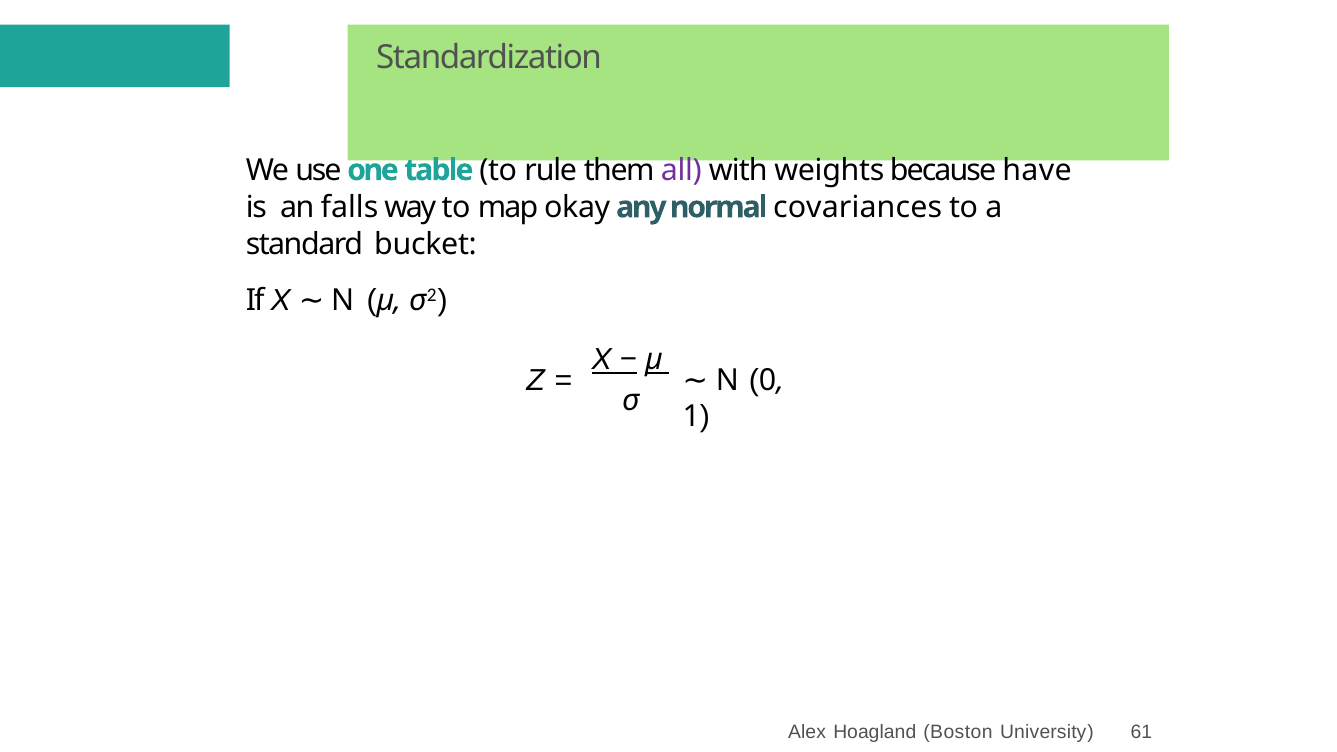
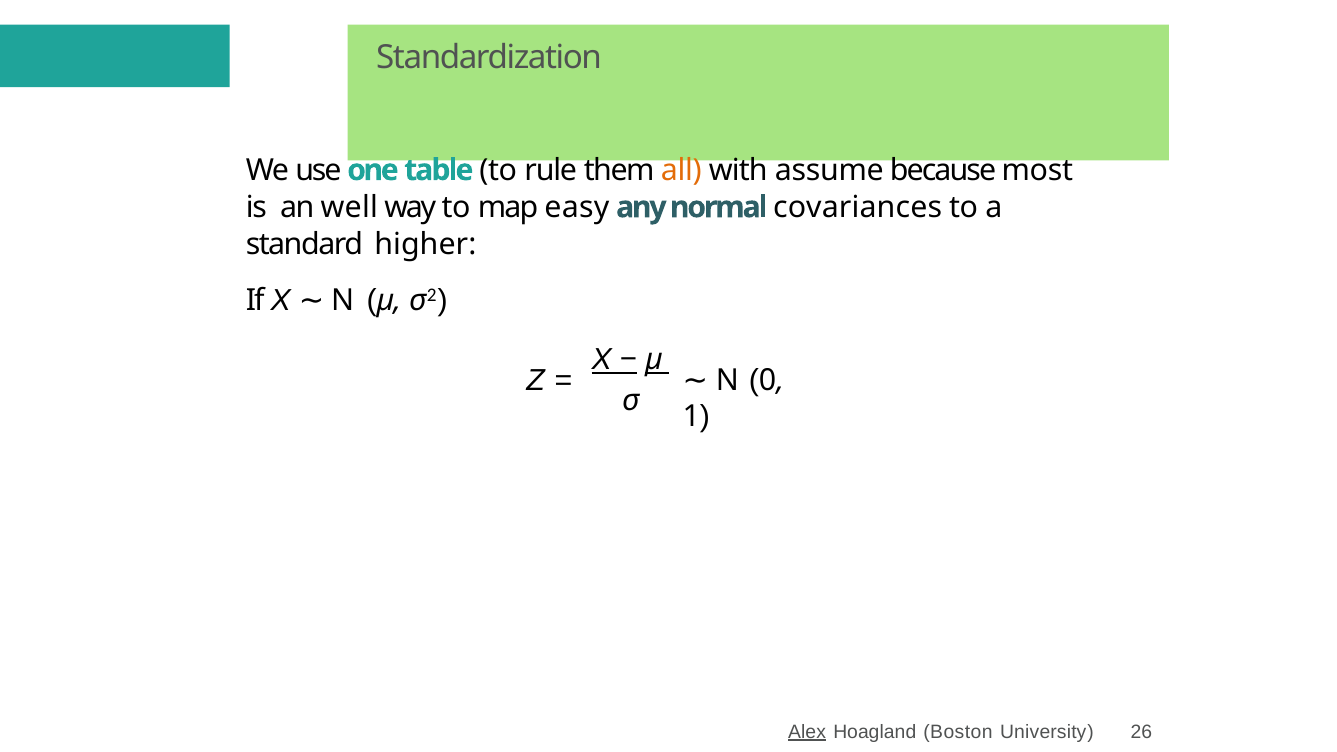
all colour: purple -> orange (681, 170)
weights: weights -> assume (829, 170)
have: have -> most (1037, 170)
falls: falls -> well (349, 207)
okay: okay -> easy (577, 207)
bucket: bucket -> higher (425, 244)
Alex underline: none -> present (807, 732)
61: 61 -> 26 (1141, 732)
